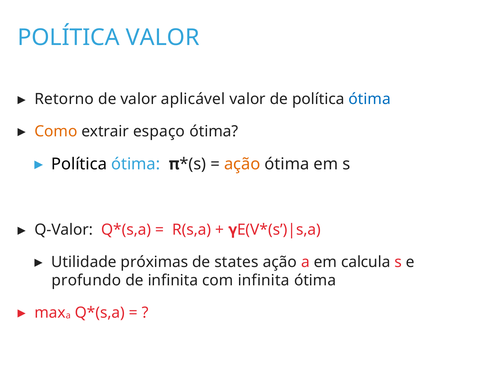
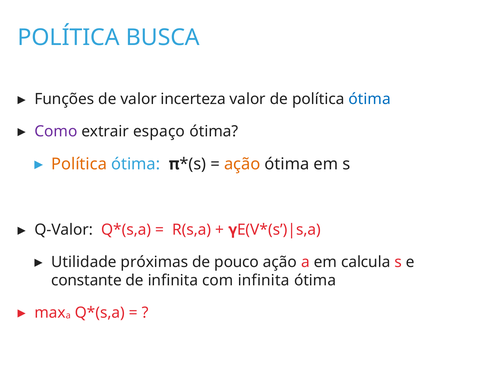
POLÍTICA VALOR: VALOR -> BUSCA (163, 38)
Retorno: Retorno -> Funções (64, 99)
aplicável: aplicável -> incerteza (193, 99)
Como colour: orange -> purple (56, 131)
Política colour: black -> orange (79, 164)
states: states -> pouco (237, 262)
profundo: profundo -> constante (86, 281)
